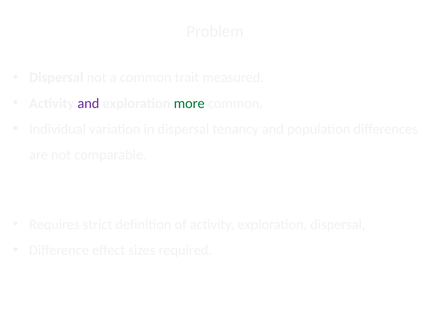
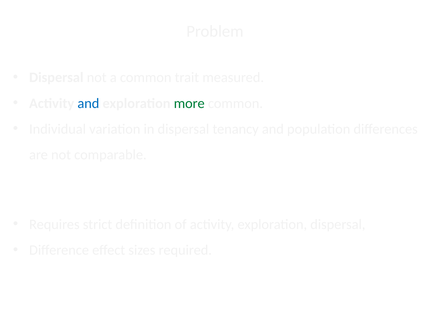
and colour: purple -> blue (88, 103)
